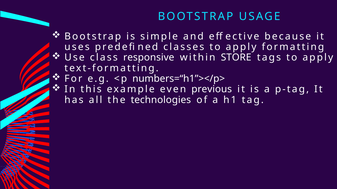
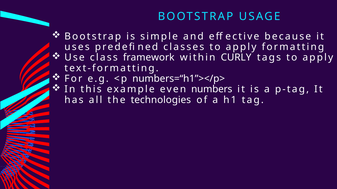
responsive: responsive -> framework (149, 58)
STORE: STORE -> CURLY (236, 58)
previous: previous -> numbers (212, 89)
